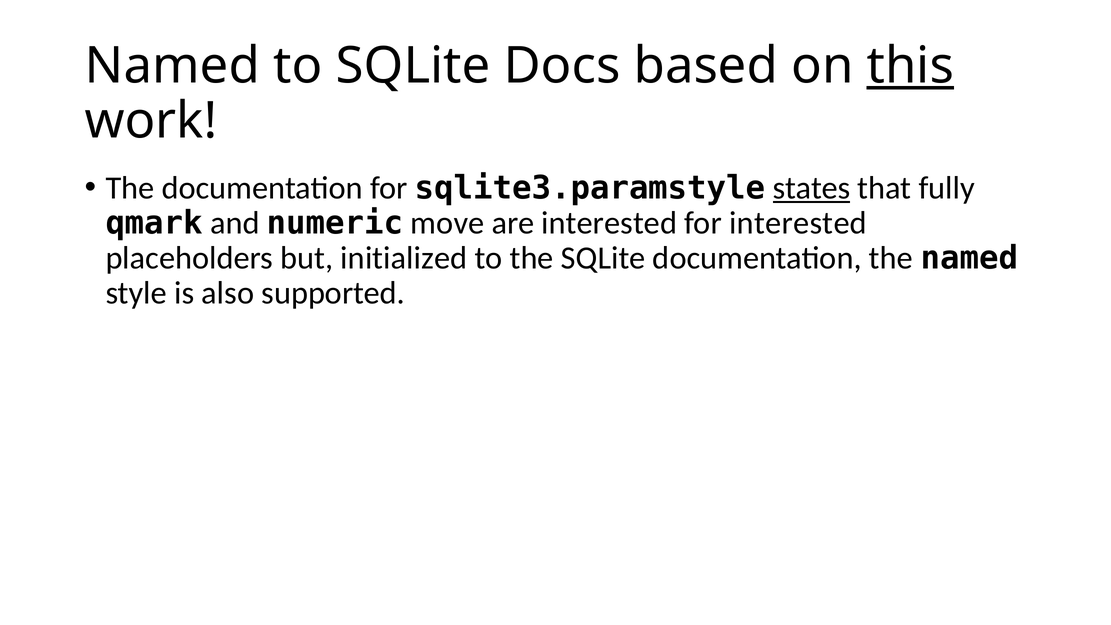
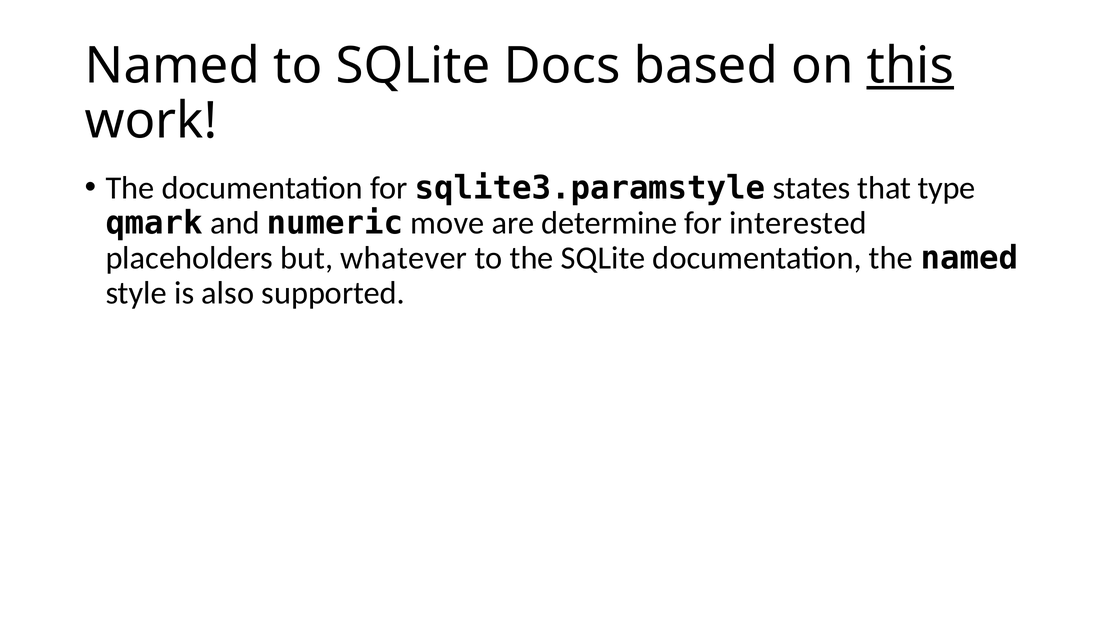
states underline: present -> none (812, 188)
fully: fully -> type (947, 188)
are interested: interested -> determine (609, 223)
initialized: initialized -> whatever (404, 258)
